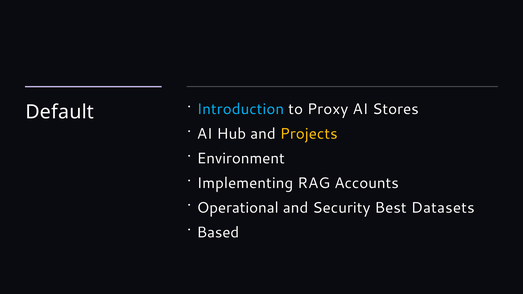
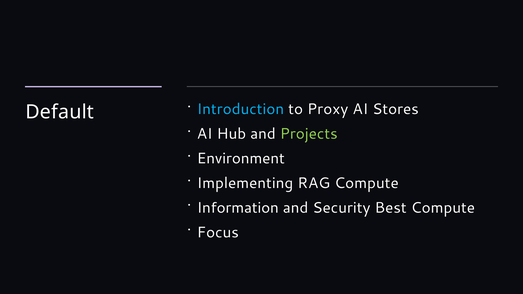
Projects colour: yellow -> light green (309, 134)
RAG Accounts: Accounts -> Compute (367, 183)
Operational: Operational -> Information (238, 208)
Best Datasets: Datasets -> Compute (443, 208)
Based: Based -> Focus (218, 233)
